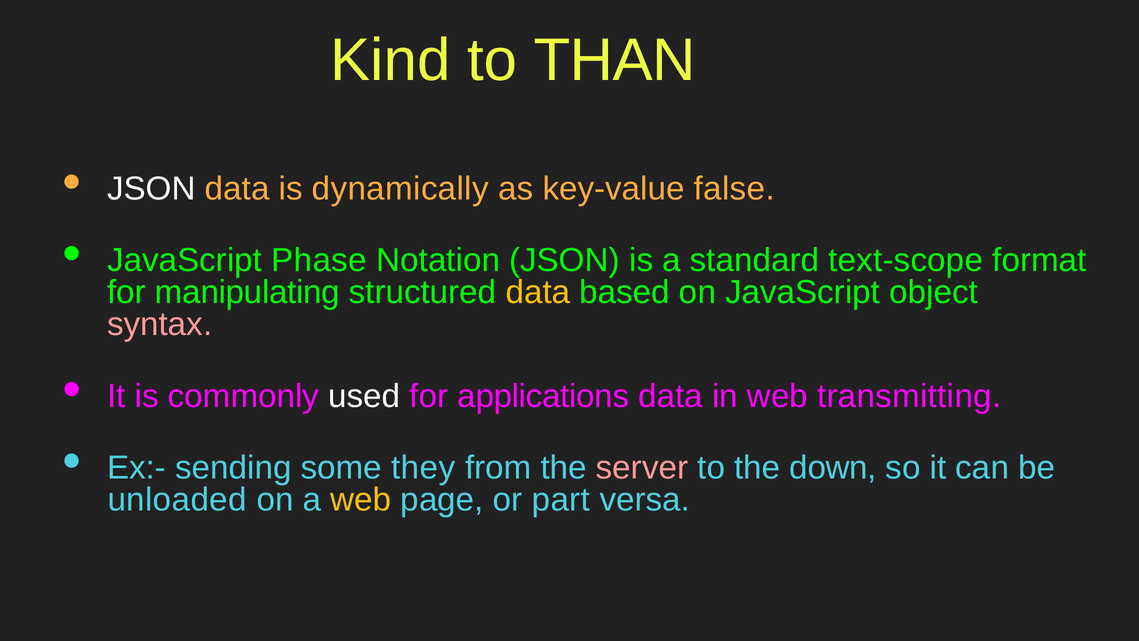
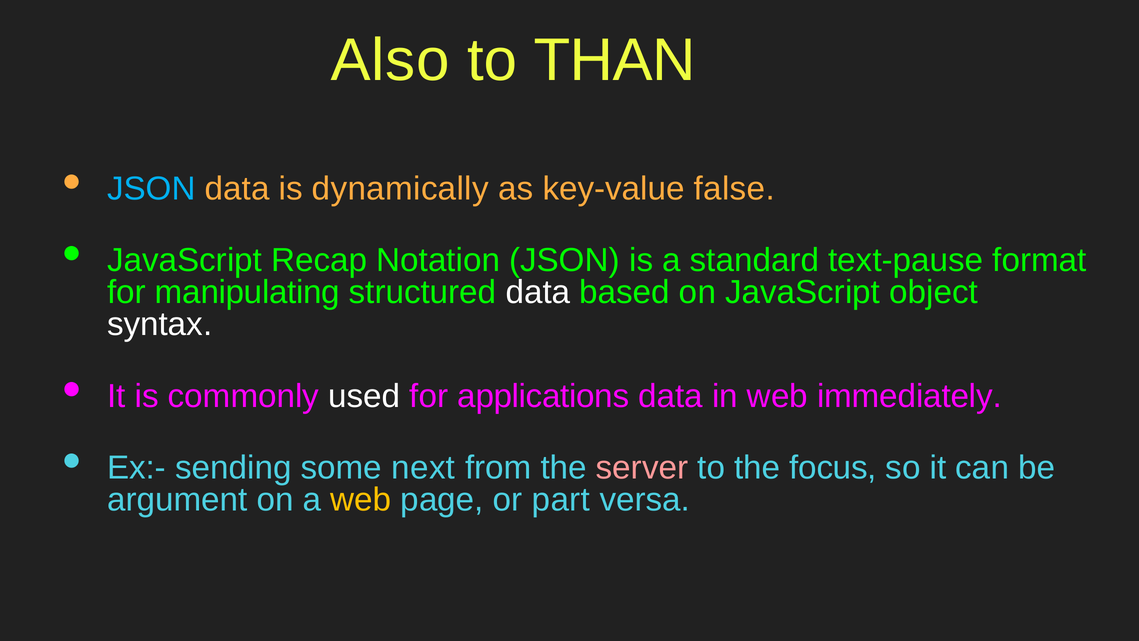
Kind: Kind -> Also (390, 60)
JSON colour: white -> light blue (151, 189)
Phase: Phase -> Recap (319, 260)
text-scope: text-scope -> text-pause (906, 260)
data colour: yellow -> white (538, 292)
syntax colour: pink -> white (160, 324)
transmitting: transmitting -> immediately (909, 396)
they: they -> next (423, 468)
down: down -> focus (833, 468)
unloaded: unloaded -> argument (177, 500)
